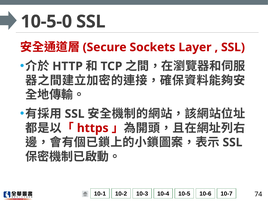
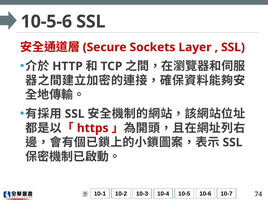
10-5-0: 10-5-0 -> 10-5-6 (46, 22)
